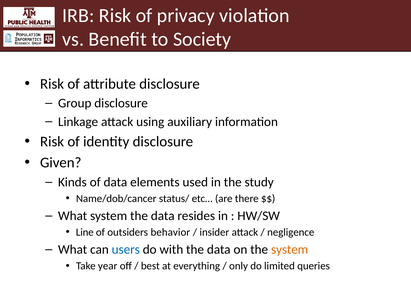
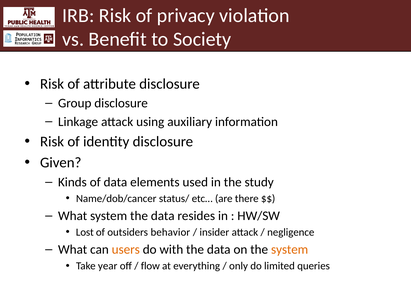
Line: Line -> Lost (85, 233)
users colour: blue -> orange (126, 250)
best: best -> flow (150, 266)
